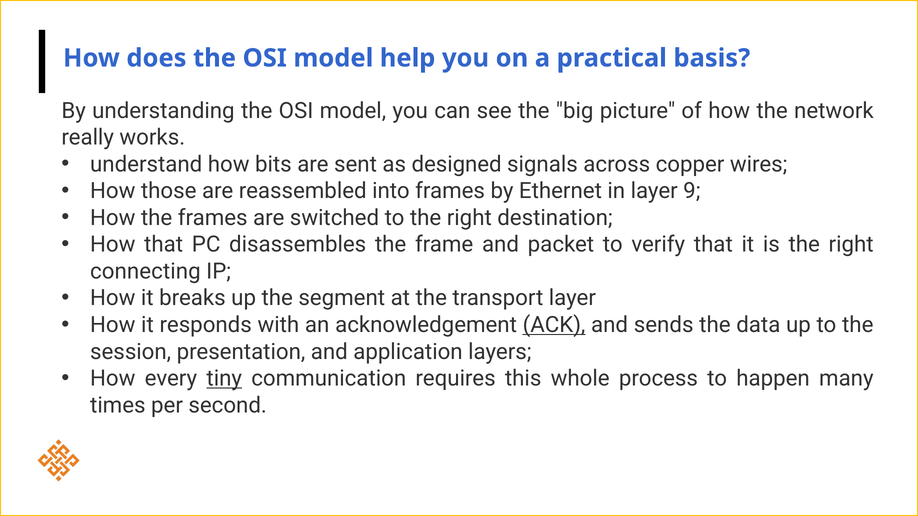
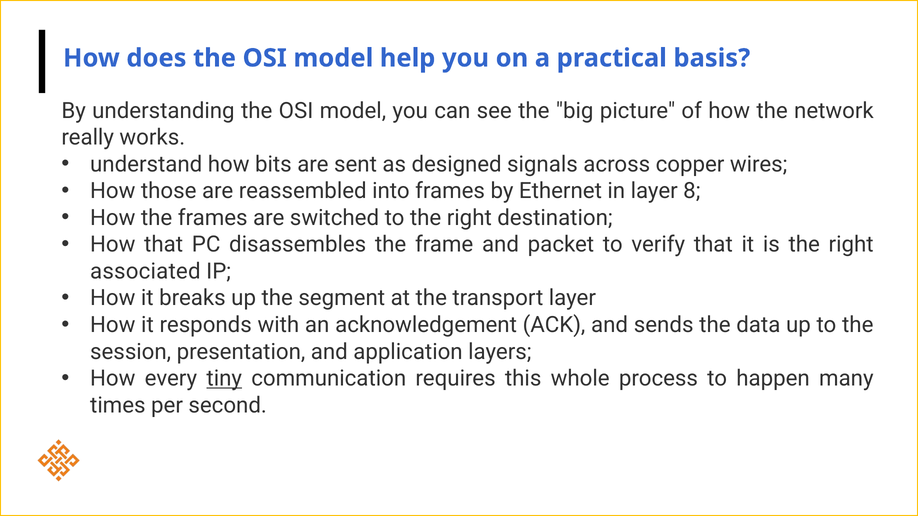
9: 9 -> 8 (692, 191)
connecting: connecting -> associated (145, 272)
ACK underline: present -> none (554, 325)
